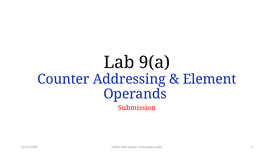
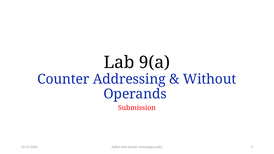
Element: Element -> Without (210, 79)
